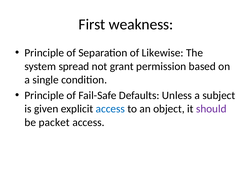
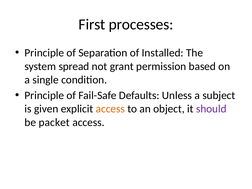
weakness: weakness -> processes (141, 24)
Likewise: Likewise -> Installed (163, 53)
access colour: blue -> orange (110, 109)
